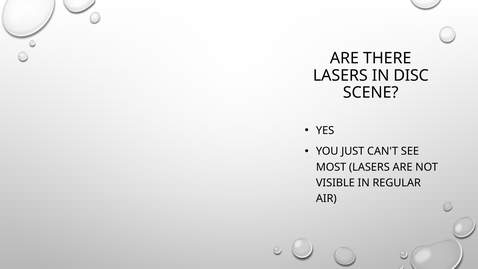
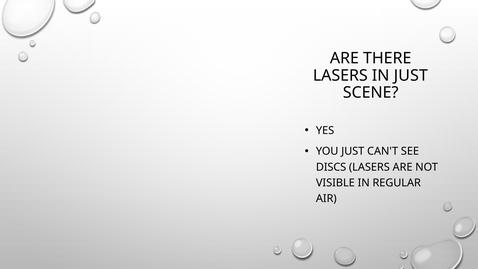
IN DISC: DISC -> JUST (411, 75)
MOST: MOST -> DISCS (331, 167)
